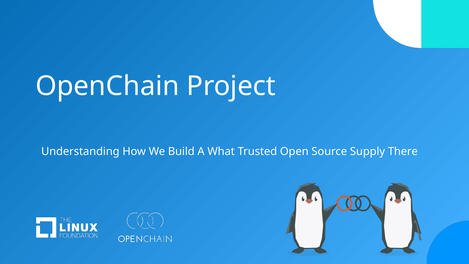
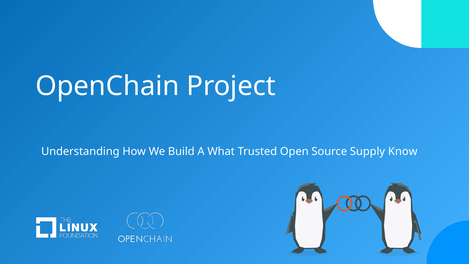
There: There -> Know (403, 151)
